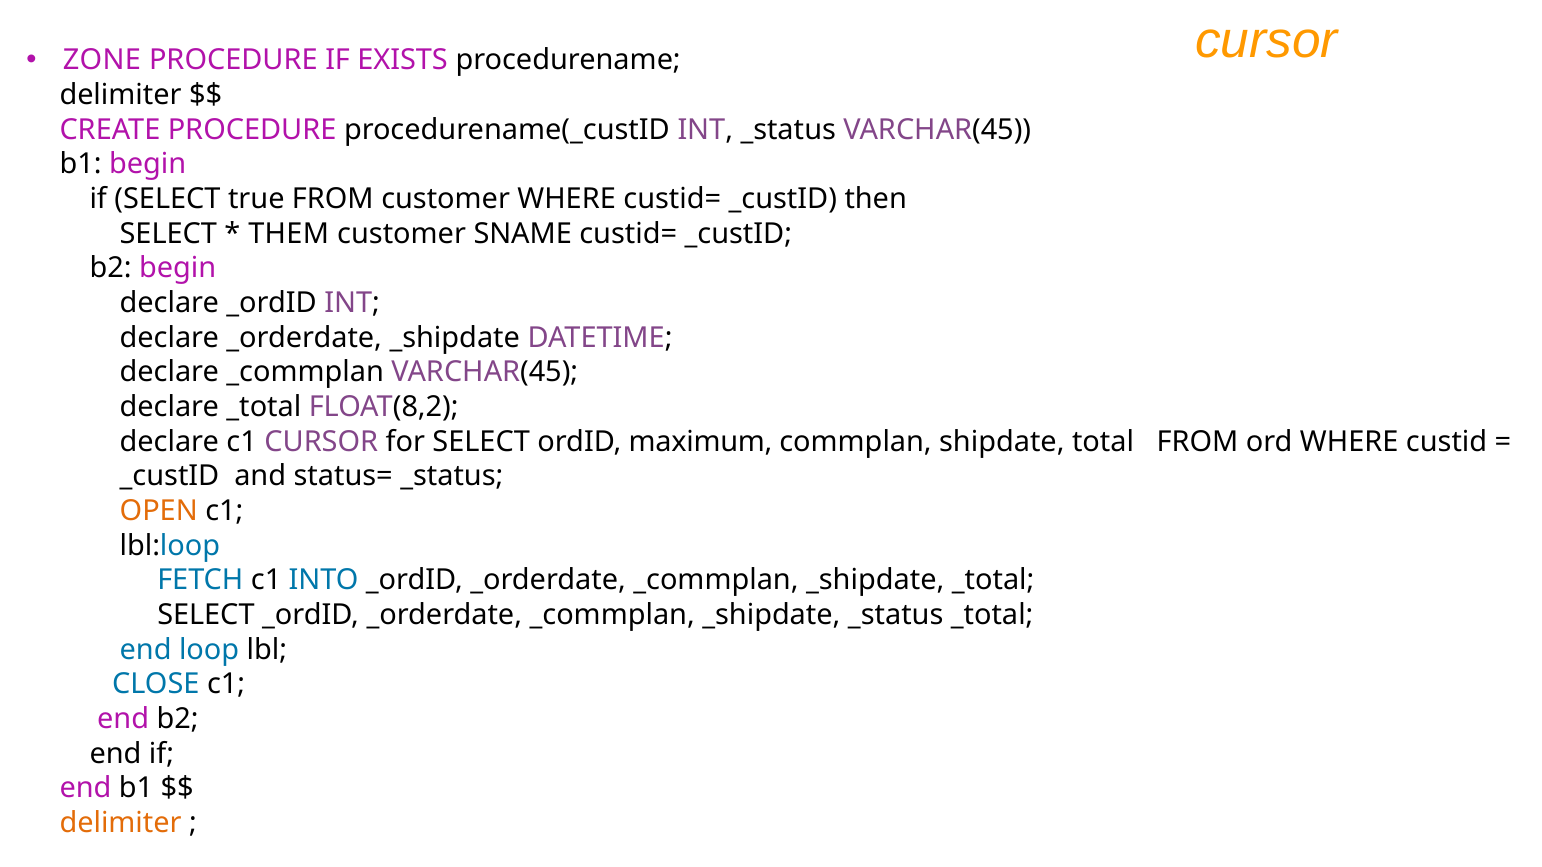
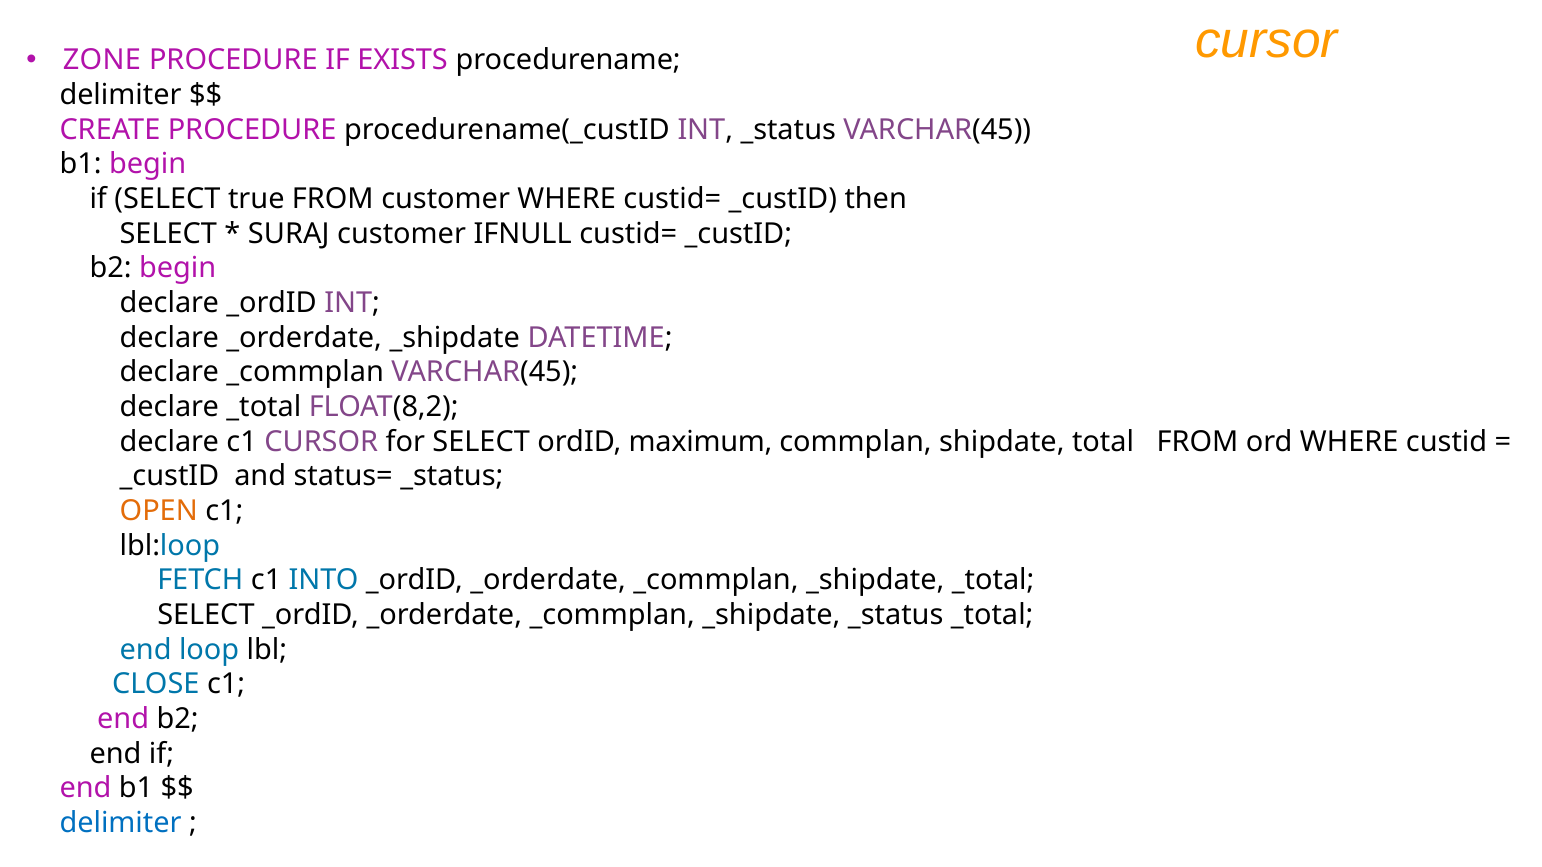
THEM: THEM -> SURAJ (289, 234)
SNAME: SNAME -> IFNULL (523, 234)
delimiter colour: orange -> blue (121, 823)
